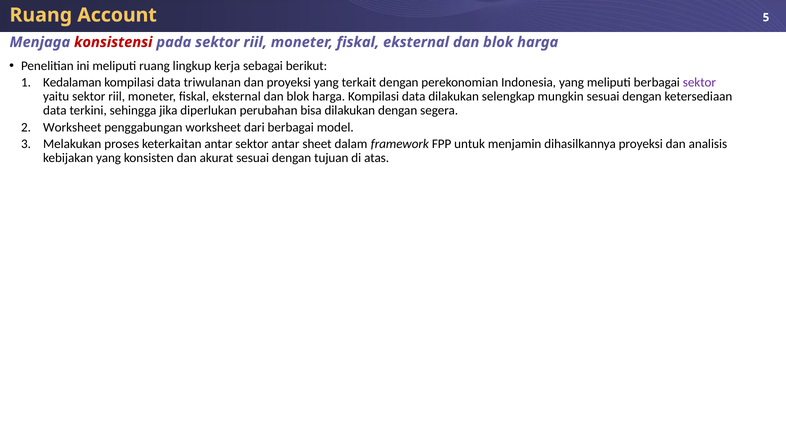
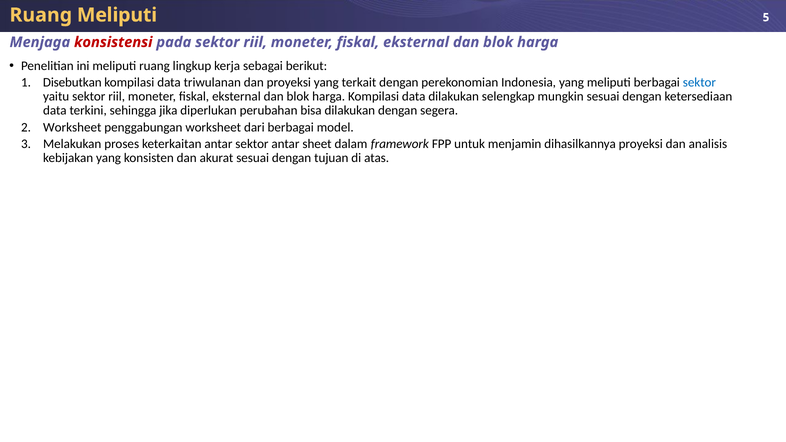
Ruang Account: Account -> Meliputi (117, 15)
Kedalaman: Kedalaman -> Disebutkan (72, 82)
sektor colour: purple -> blue (699, 82)
